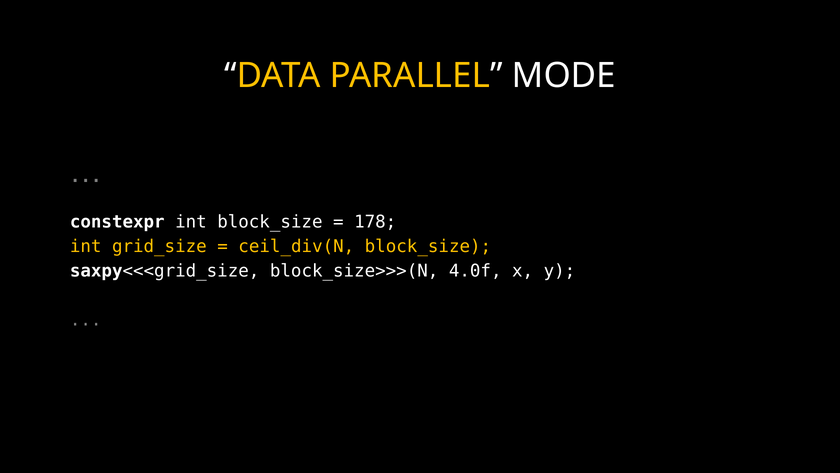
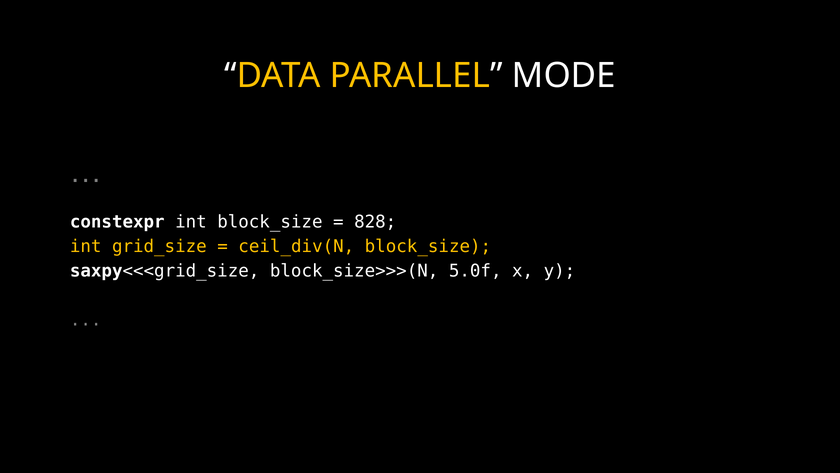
178: 178 -> 828 (375, 222)
4.0f: 4.0f -> 5.0f (475, 271)
